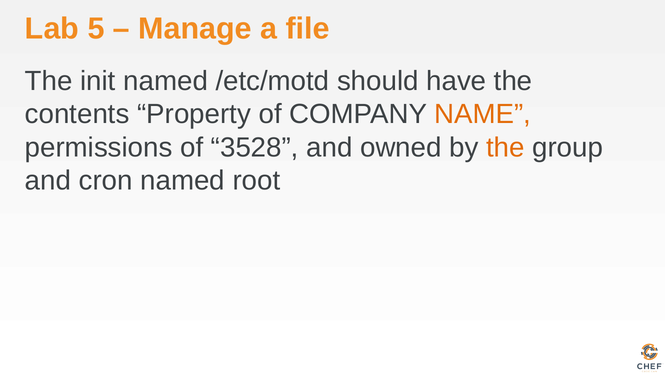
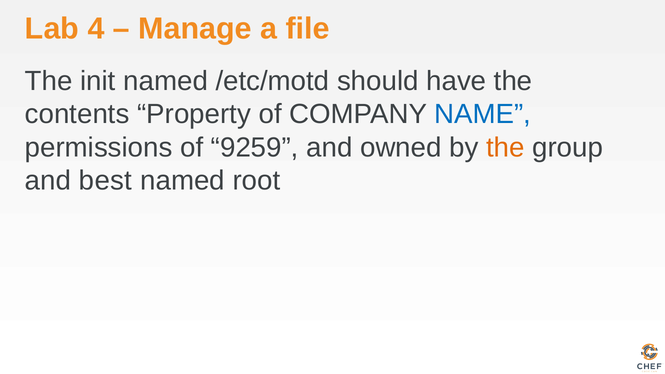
5: 5 -> 4 (96, 29)
NAME colour: orange -> blue (483, 114)
3528: 3528 -> 9259 (255, 147)
cron: cron -> best (106, 181)
